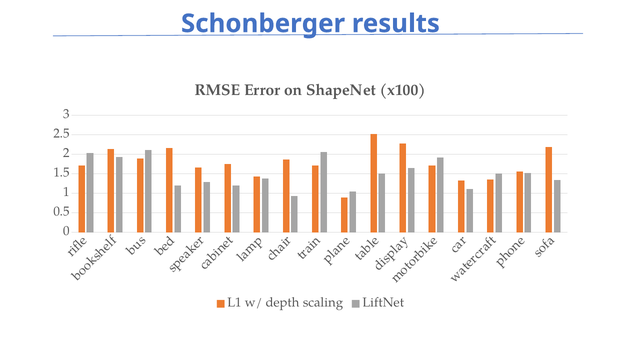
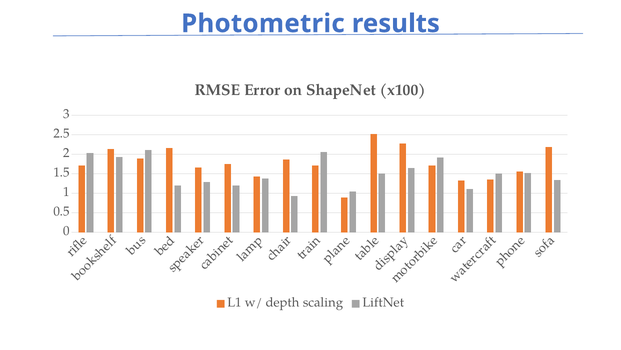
Schonberger: Schonberger -> Photometric (263, 24)
